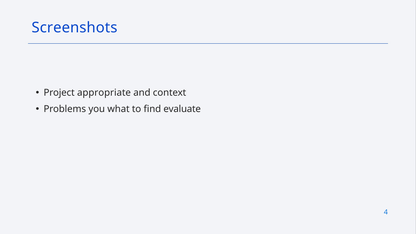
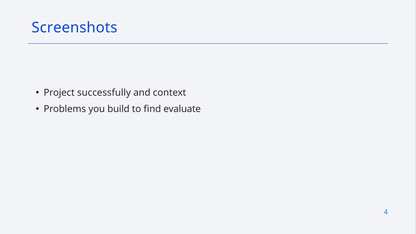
appropriate: appropriate -> successfully (104, 93)
what: what -> build (118, 109)
